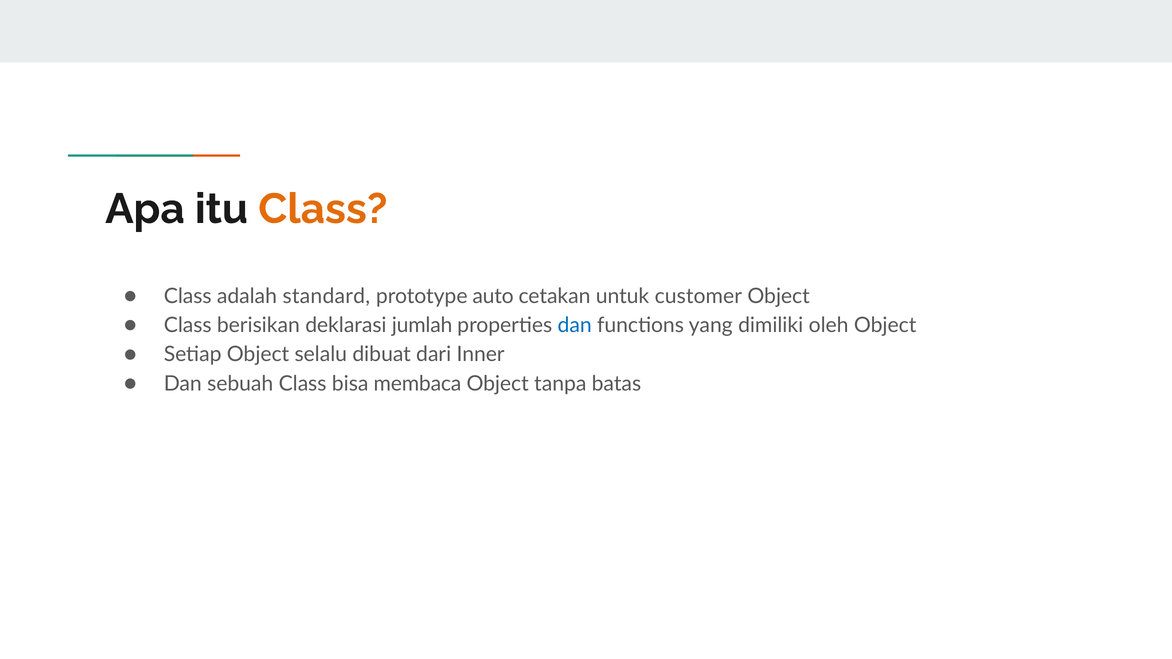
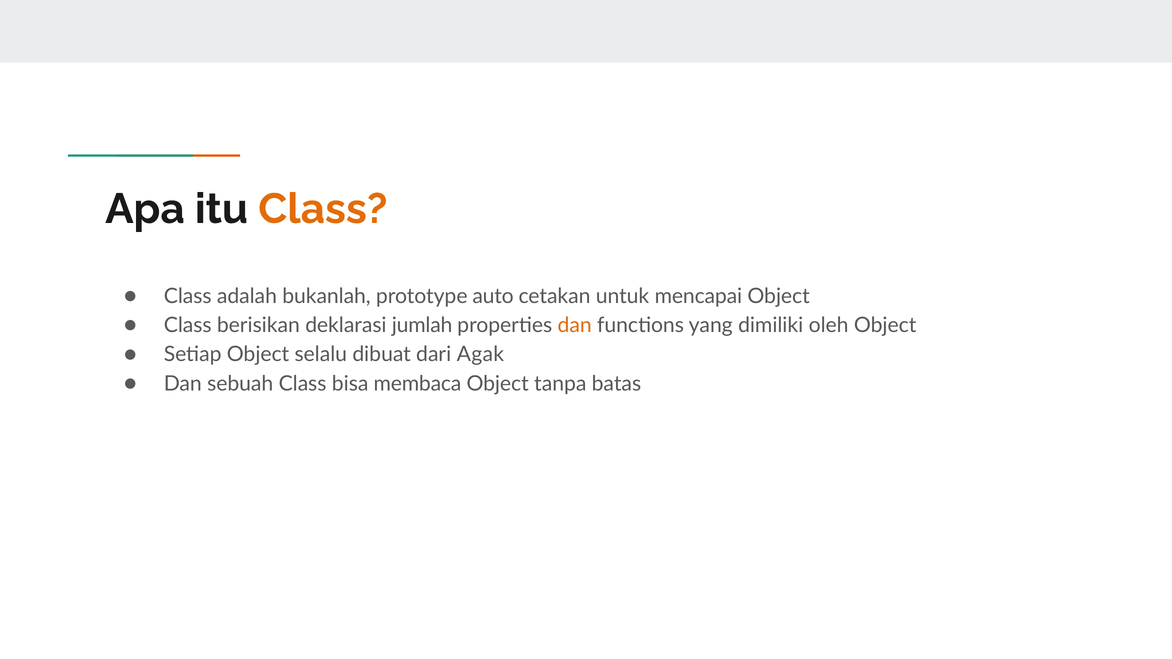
standard: standard -> bukanlah (326, 296)
customer: customer -> mencapai (698, 296)
dan colour: blue -> orange (575, 325)
Inner: Inner -> Agak (480, 355)
